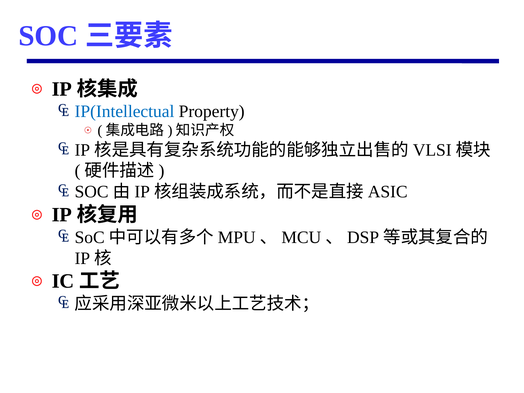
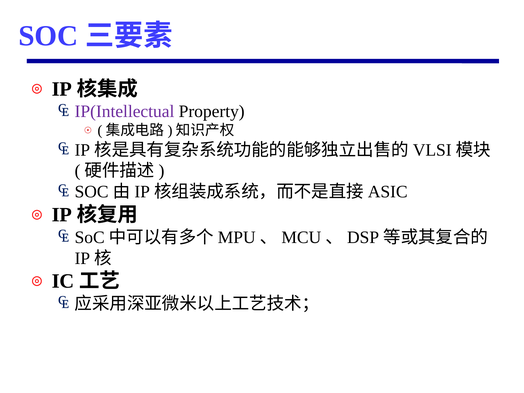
IP(Intellectual colour: blue -> purple (124, 111)
